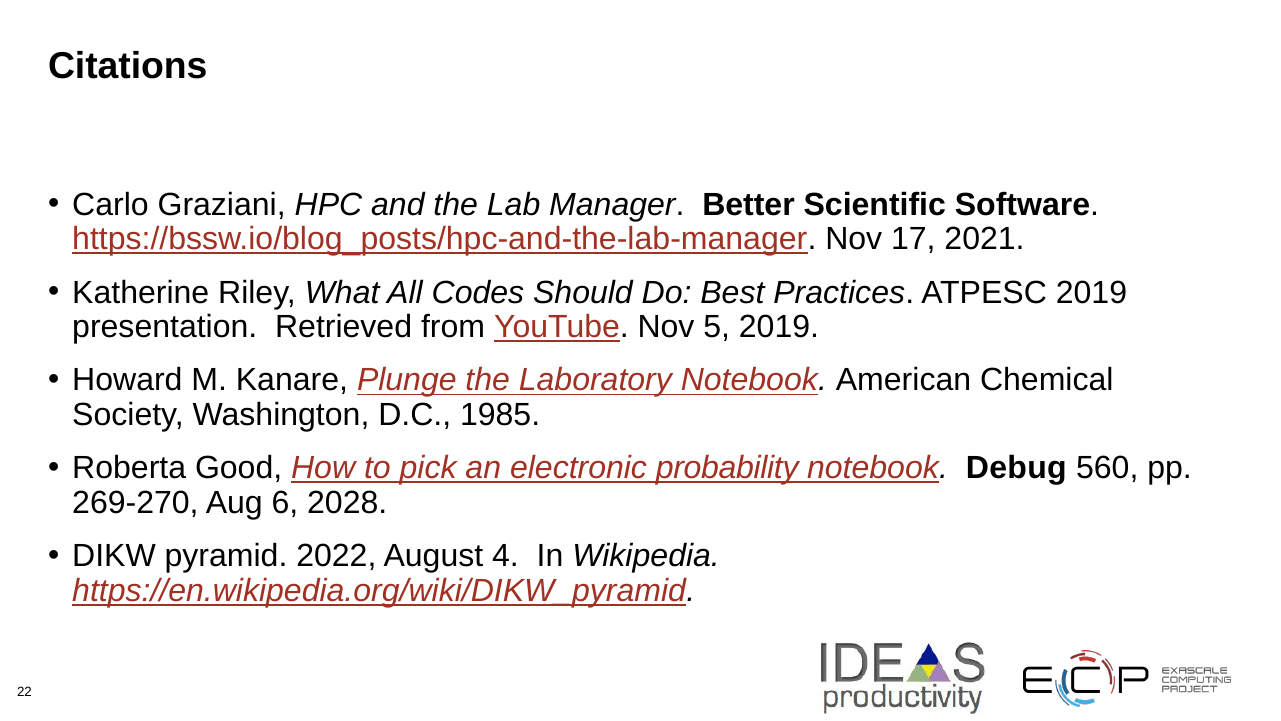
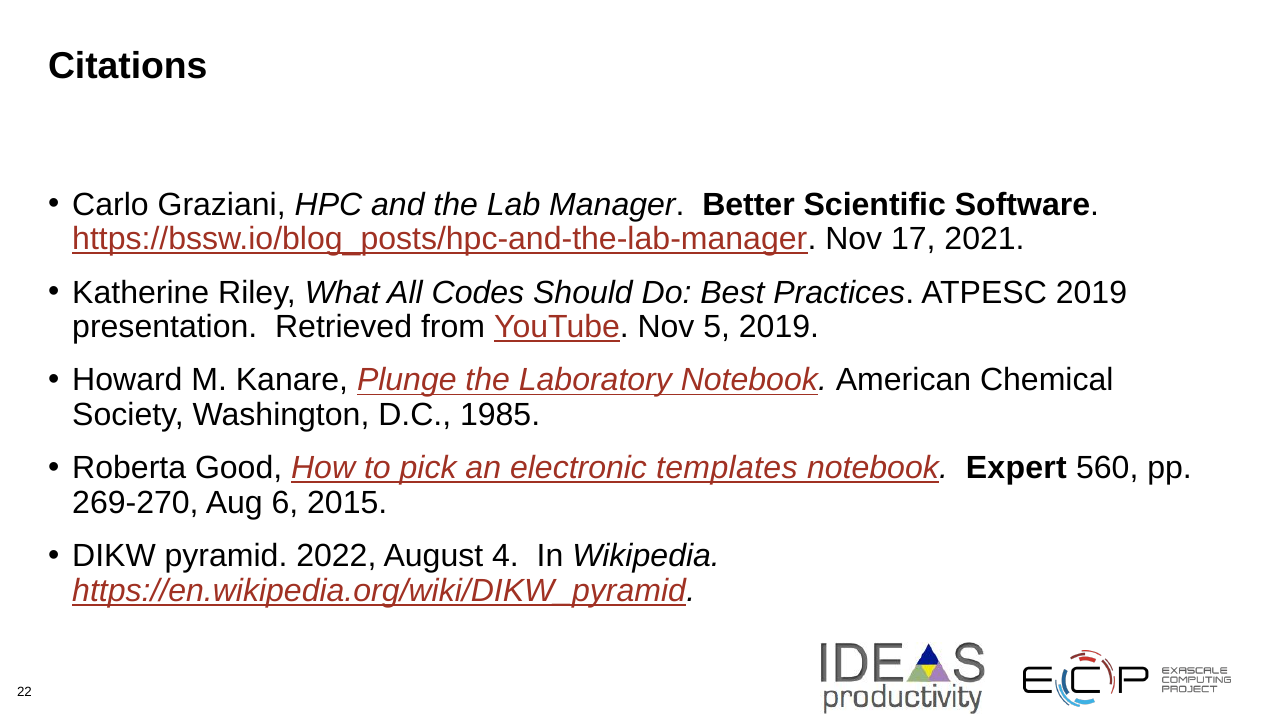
probability: probability -> templates (727, 468)
Debug: Debug -> Expert (1016, 468)
2028: 2028 -> 2015 (347, 503)
